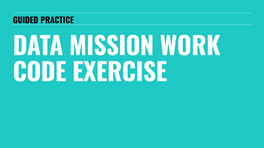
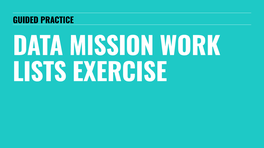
CODE: CODE -> LISTS (40, 73)
